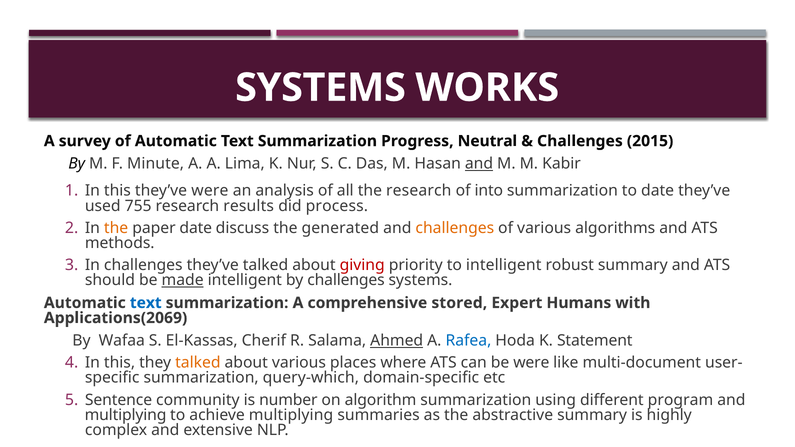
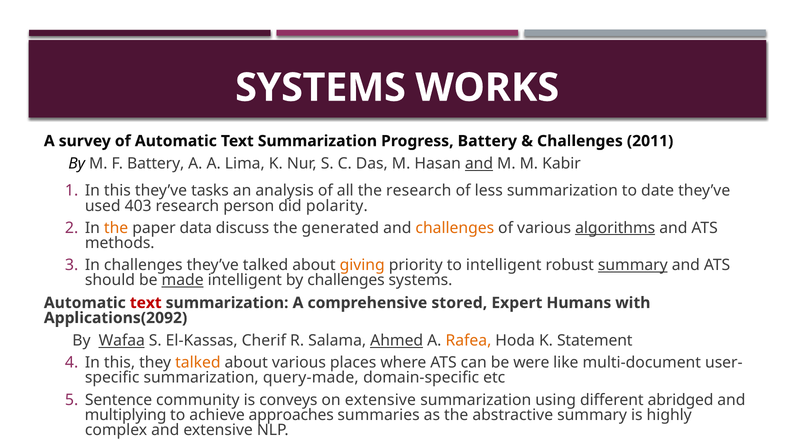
Progress Neutral: Neutral -> Battery (487, 141)
2015: 2015 -> 2011 (650, 141)
F Minute: Minute -> Battery (156, 164)
they’ve were: were -> tasks (210, 191)
into: into -> less (489, 191)
755: 755 -> 403 (138, 206)
results: results -> person (249, 206)
process: process -> polarity (337, 206)
paper date: date -> data (196, 228)
algorithms underline: none -> present (615, 228)
giving colour: red -> orange (362, 265)
summary underline: none -> present (633, 265)
text colour: blue -> red (146, 303)
Applications(2069: Applications(2069 -> Applications(2092 (116, 318)
Wafaa underline: none -> present (122, 341)
Rafea colour: blue -> orange (468, 341)
query-which: query-which -> query-made (311, 378)
number: number -> conveys (288, 400)
on algorithm: algorithm -> extensive (380, 400)
program: program -> abridged (681, 400)
achieve multiplying: multiplying -> approaches (291, 415)
